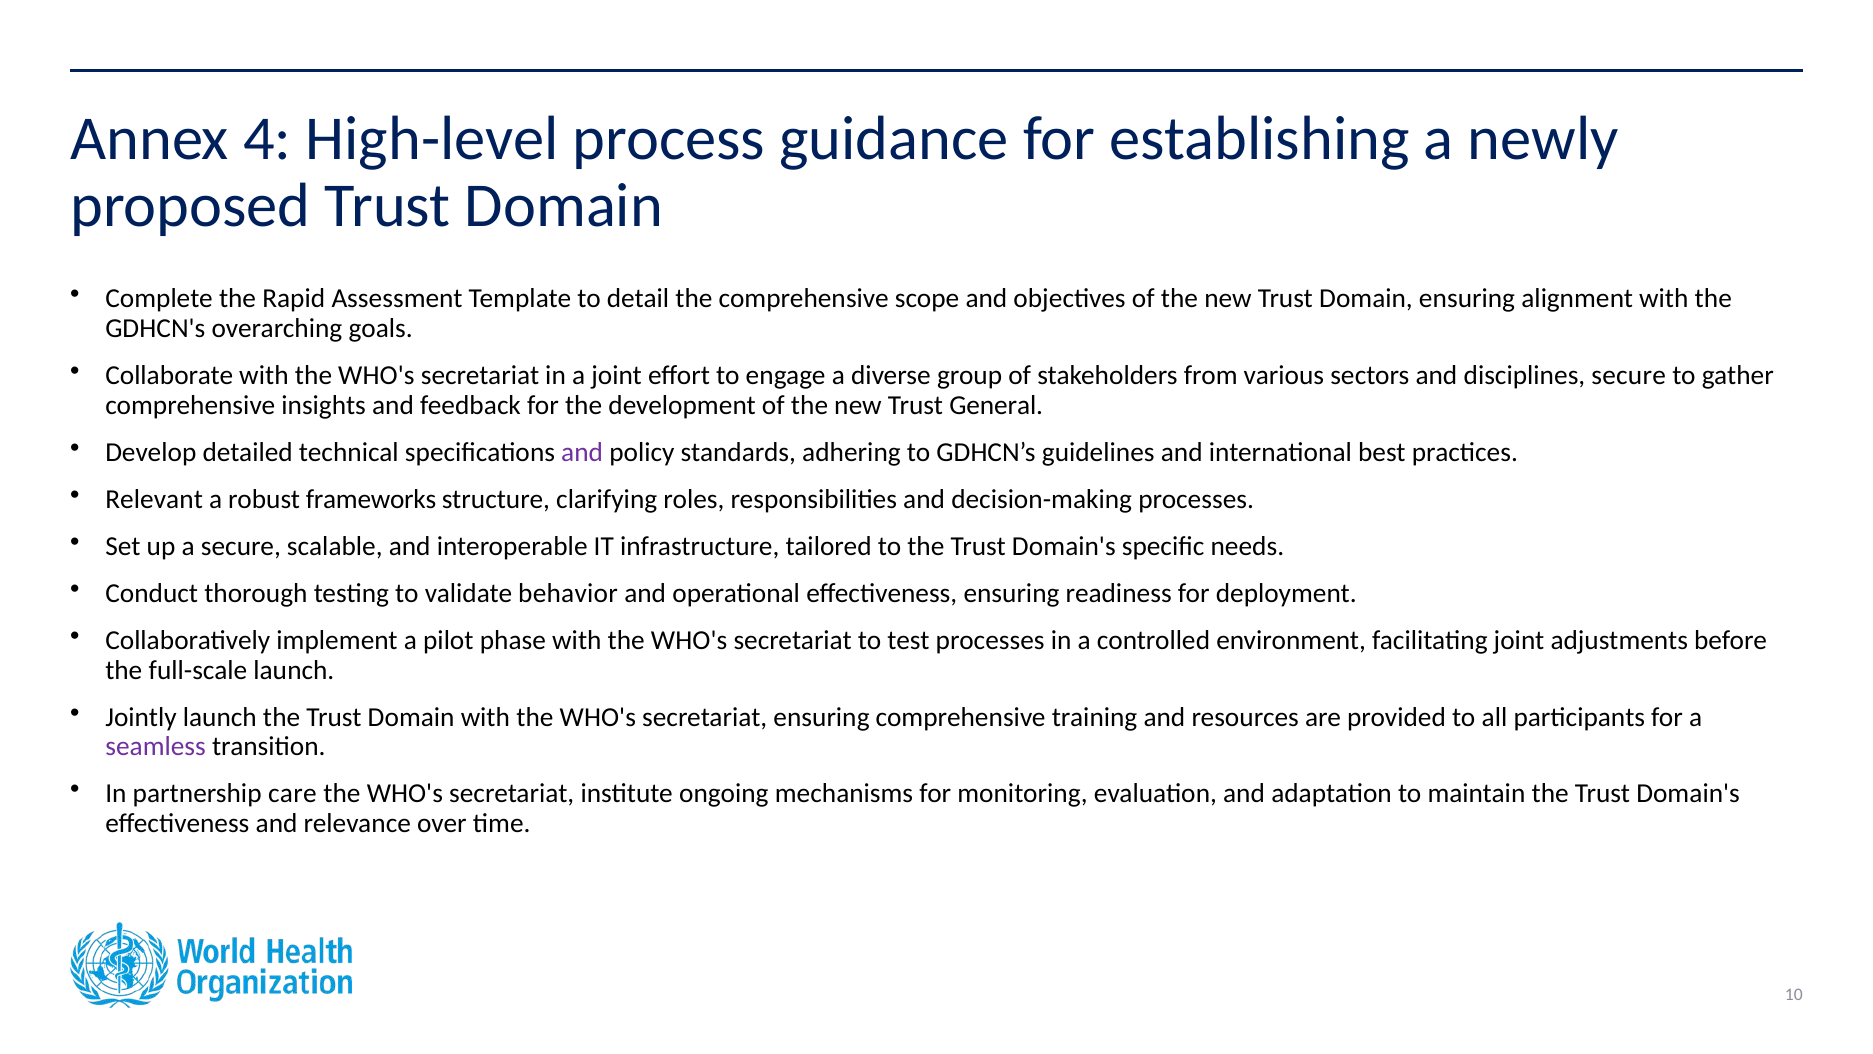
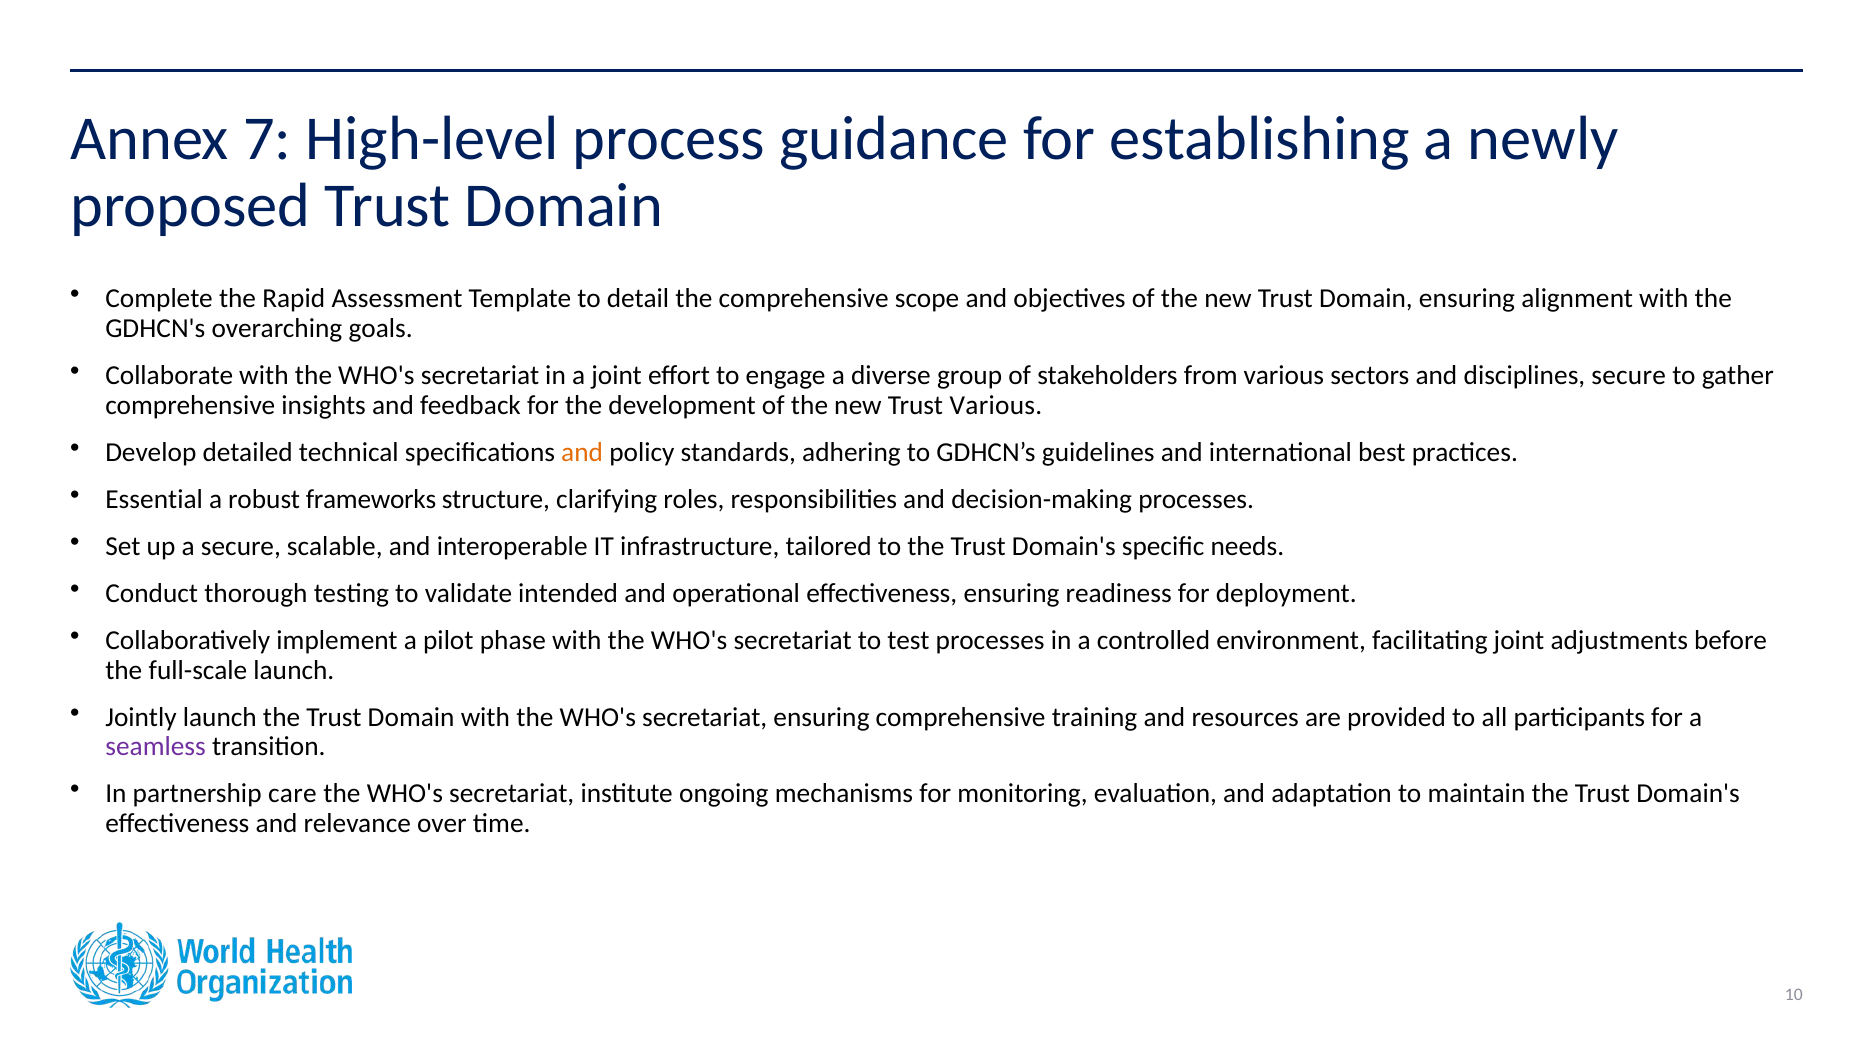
4: 4 -> 7 (267, 139)
Trust General: General -> Various (996, 405)
and colour: purple -> orange (582, 452)
Relevant: Relevant -> Essential (154, 499)
behavior: behavior -> intended (568, 593)
